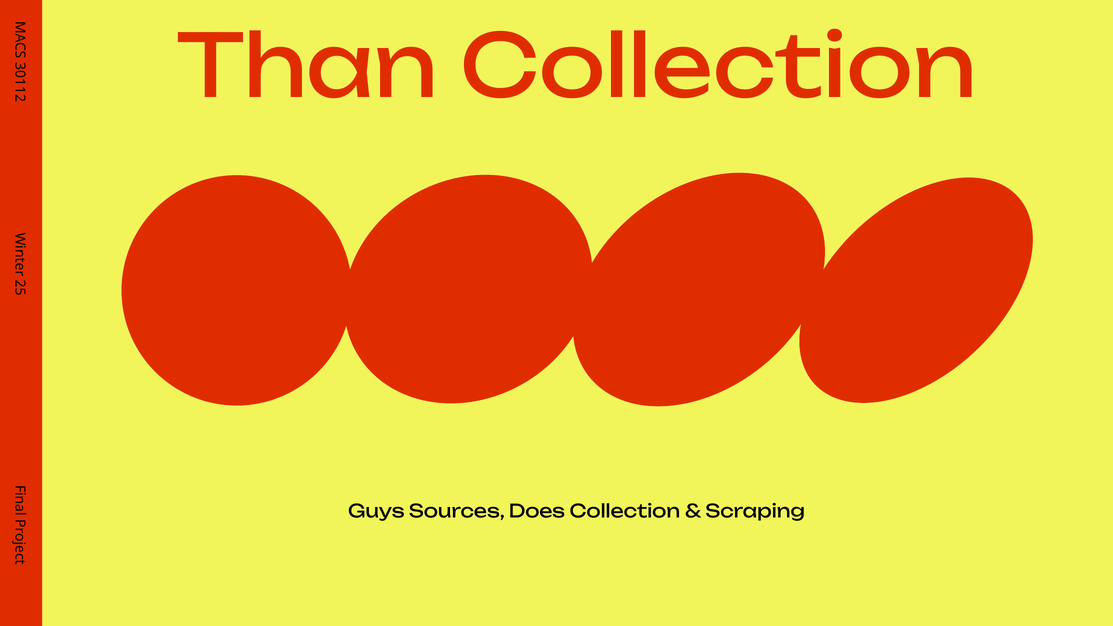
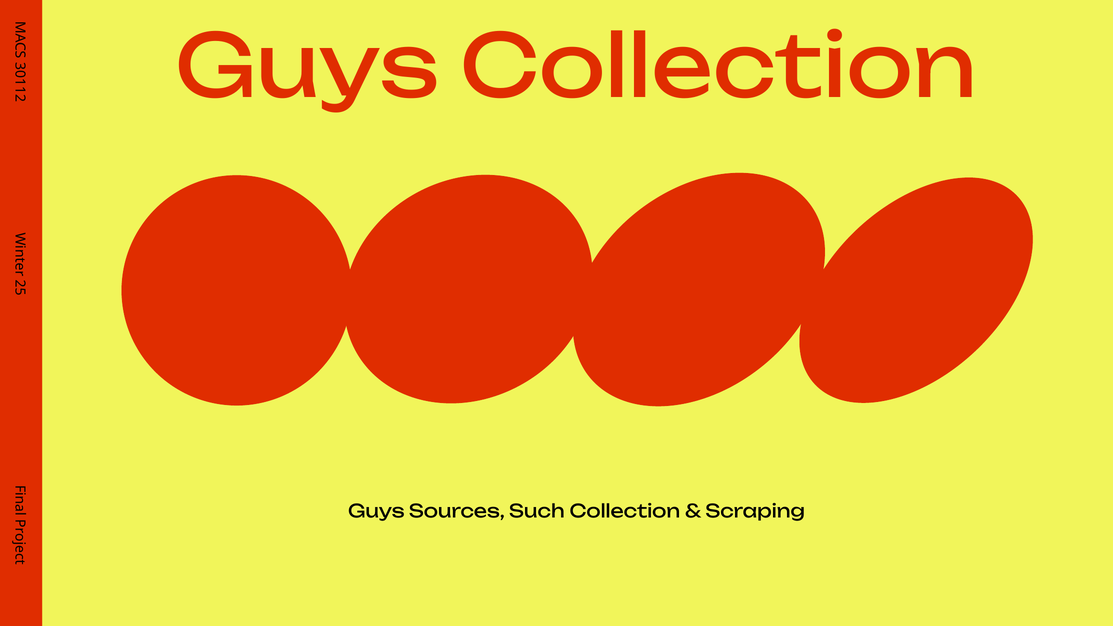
Than: Than -> Guys (307, 69)
Does: Does -> Such (537, 511)
